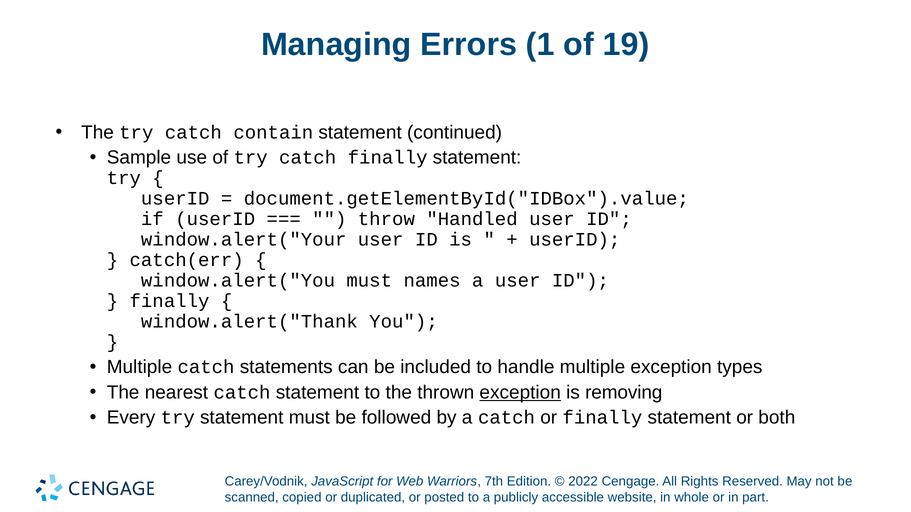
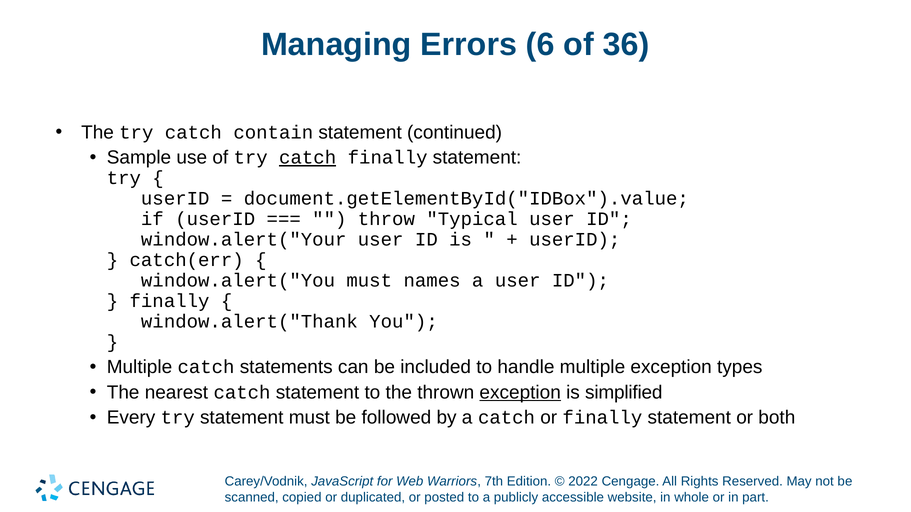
1: 1 -> 6 (540, 45)
19: 19 -> 36 (626, 45)
catch underline: none -> present (308, 158)
Handled: Handled -> Typical (472, 219)
removing: removing -> simplified (624, 393)
